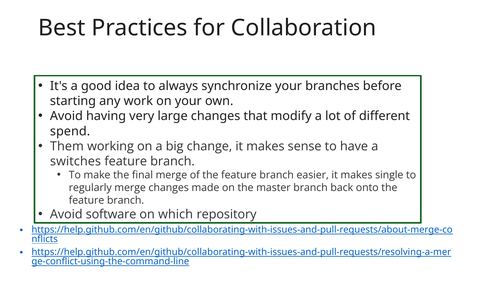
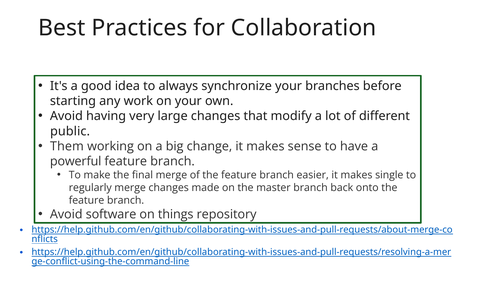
spend: spend -> public (70, 131)
switches: switches -> powerful (76, 161)
which: which -> things (176, 214)
